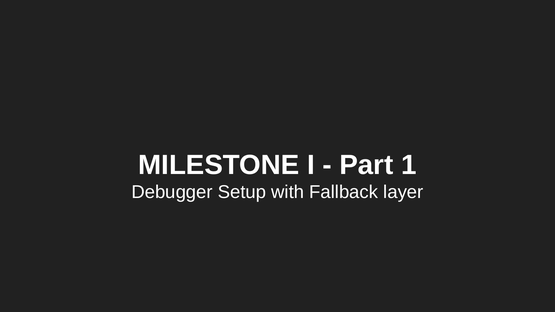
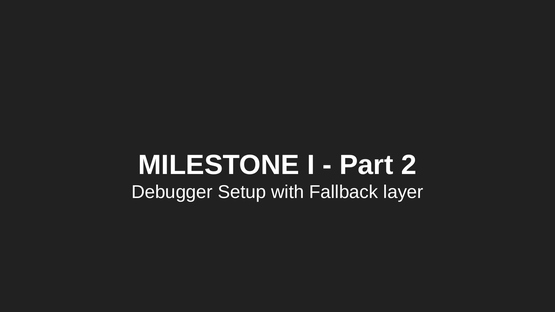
1: 1 -> 2 (409, 165)
